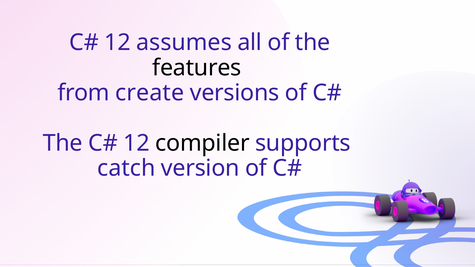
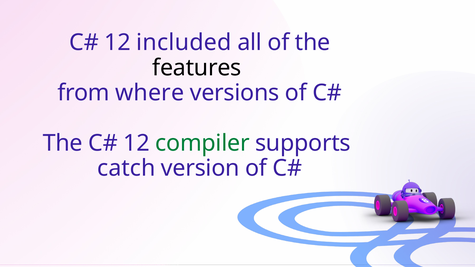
assumes: assumes -> included (184, 43)
create: create -> where (150, 93)
compiler colour: black -> green (202, 143)
